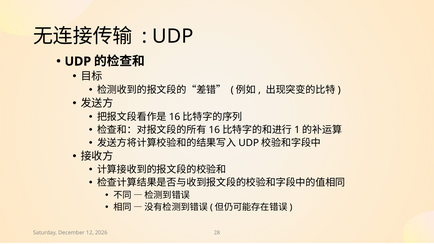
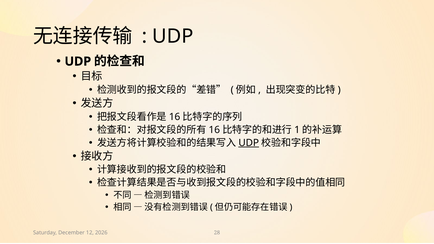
UDP underline: none -> present (249, 143)
